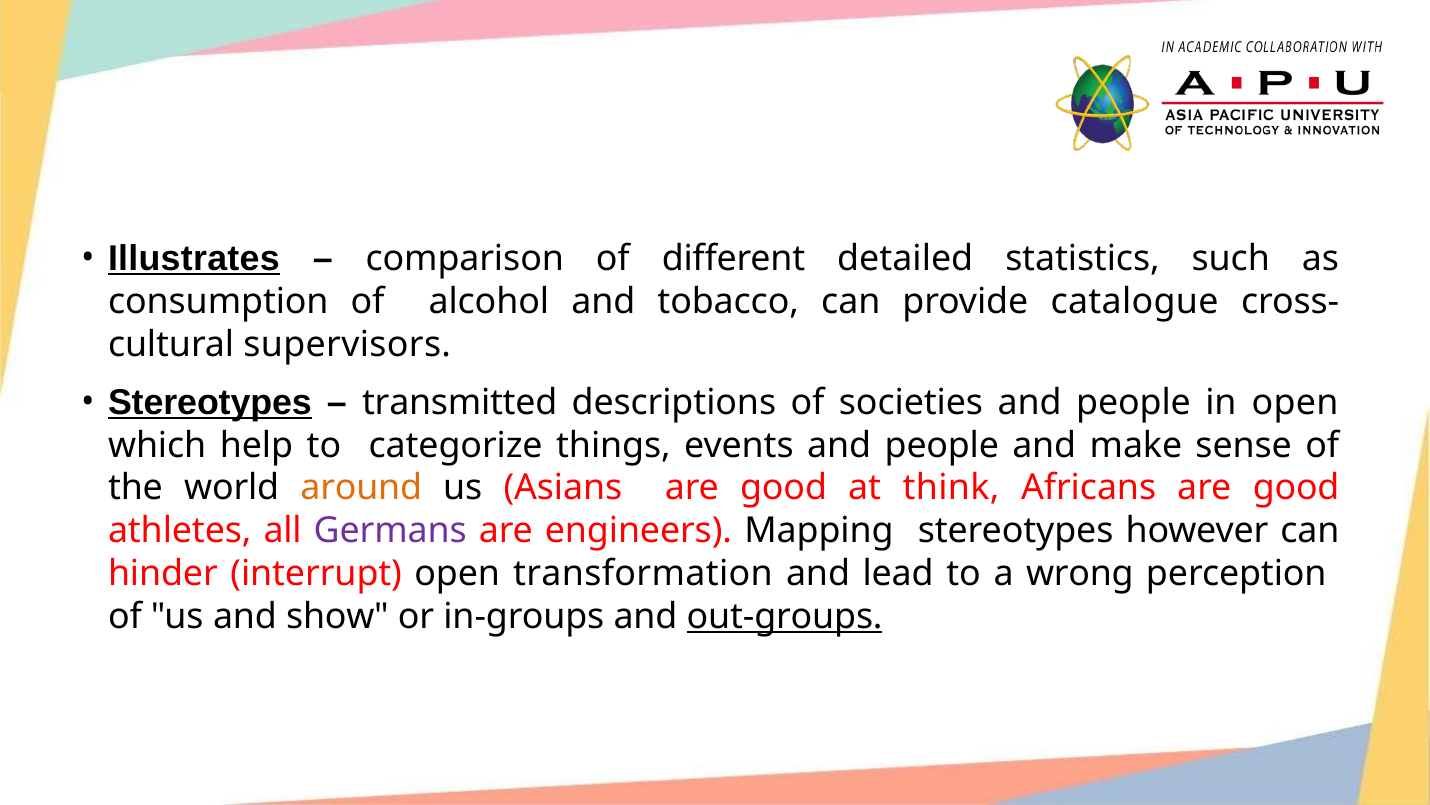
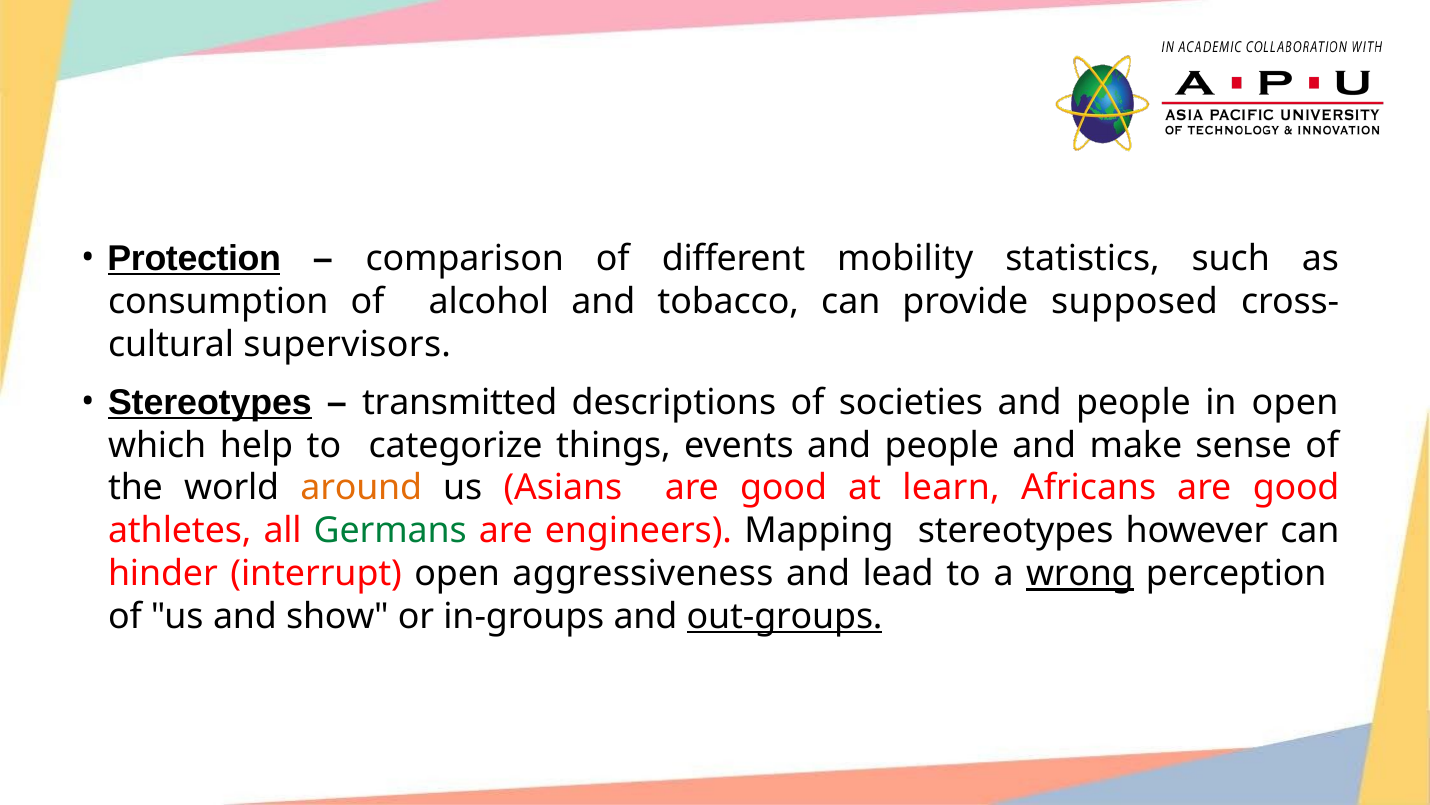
Illustrates: Illustrates -> Protection (194, 258)
detailed: detailed -> mobility (905, 258)
catalogue: catalogue -> supposed (1135, 301)
think: think -> learn (951, 488)
Germans colour: purple -> green (390, 531)
transformation: transformation -> aggressiveness (643, 574)
wrong underline: none -> present (1080, 574)
